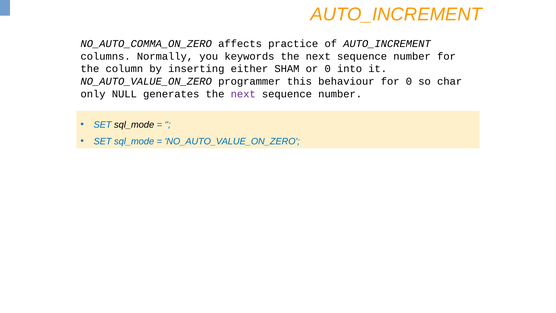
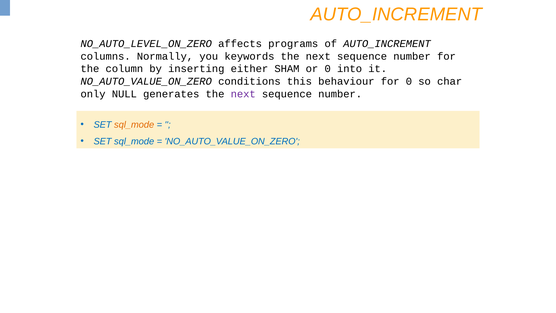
NO_AUTO_COMMA_ON_ZERO: NO_AUTO_COMMA_ON_ZERO -> NO_AUTO_LEVEL_ON_ZERO (146, 44)
practice: practice -> programs (293, 44)
programmer: programmer -> conditions (249, 81)
sql_mode colour: black -> orange (134, 125)
